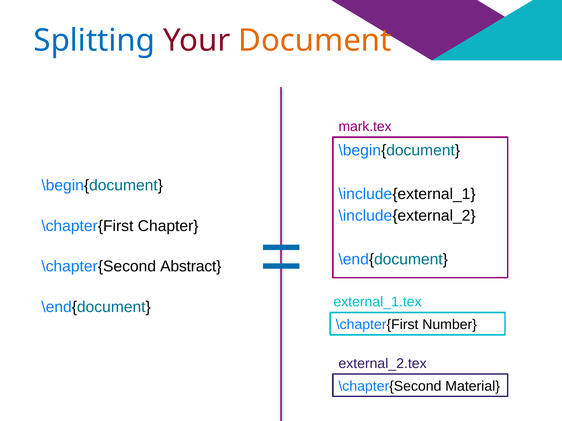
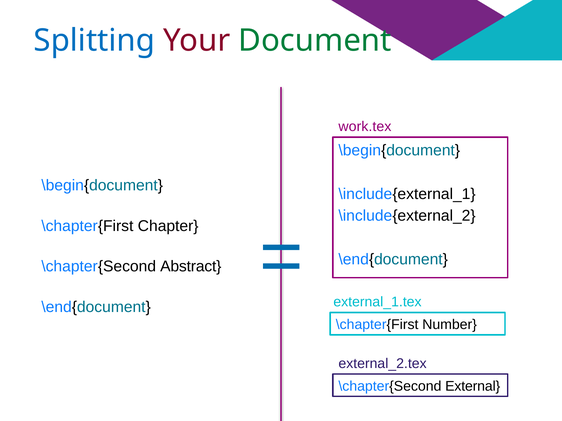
Document colour: orange -> green (315, 41)
mark.tex: mark.tex -> work.tex (365, 127)
Material: Material -> External (473, 387)
